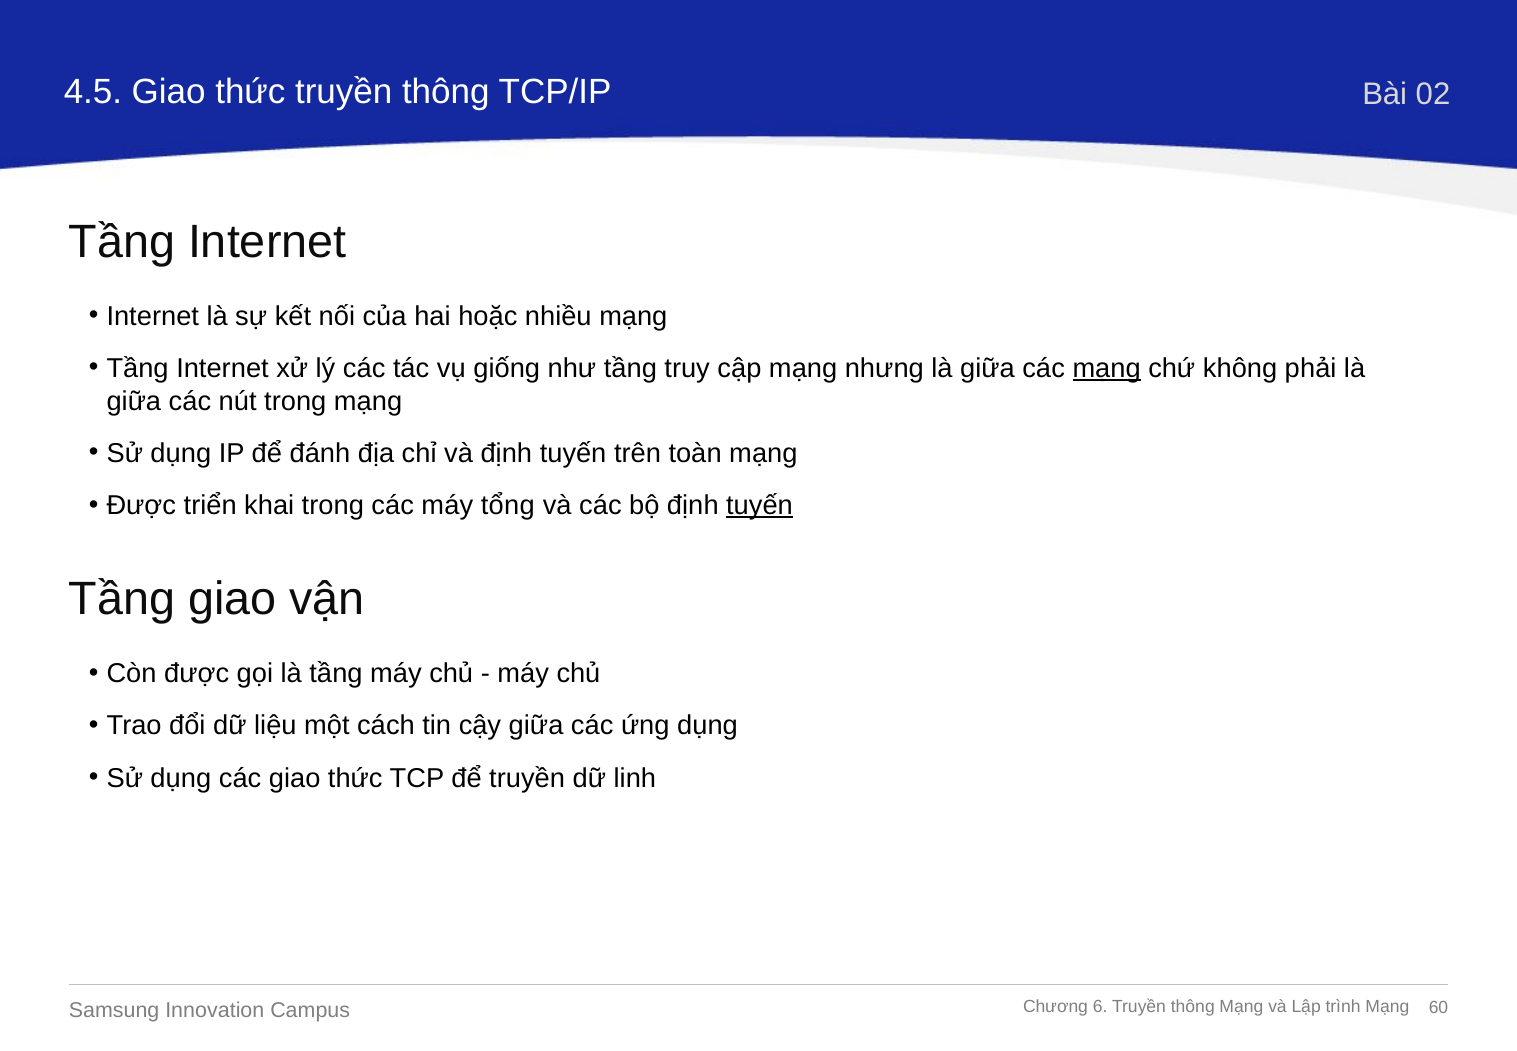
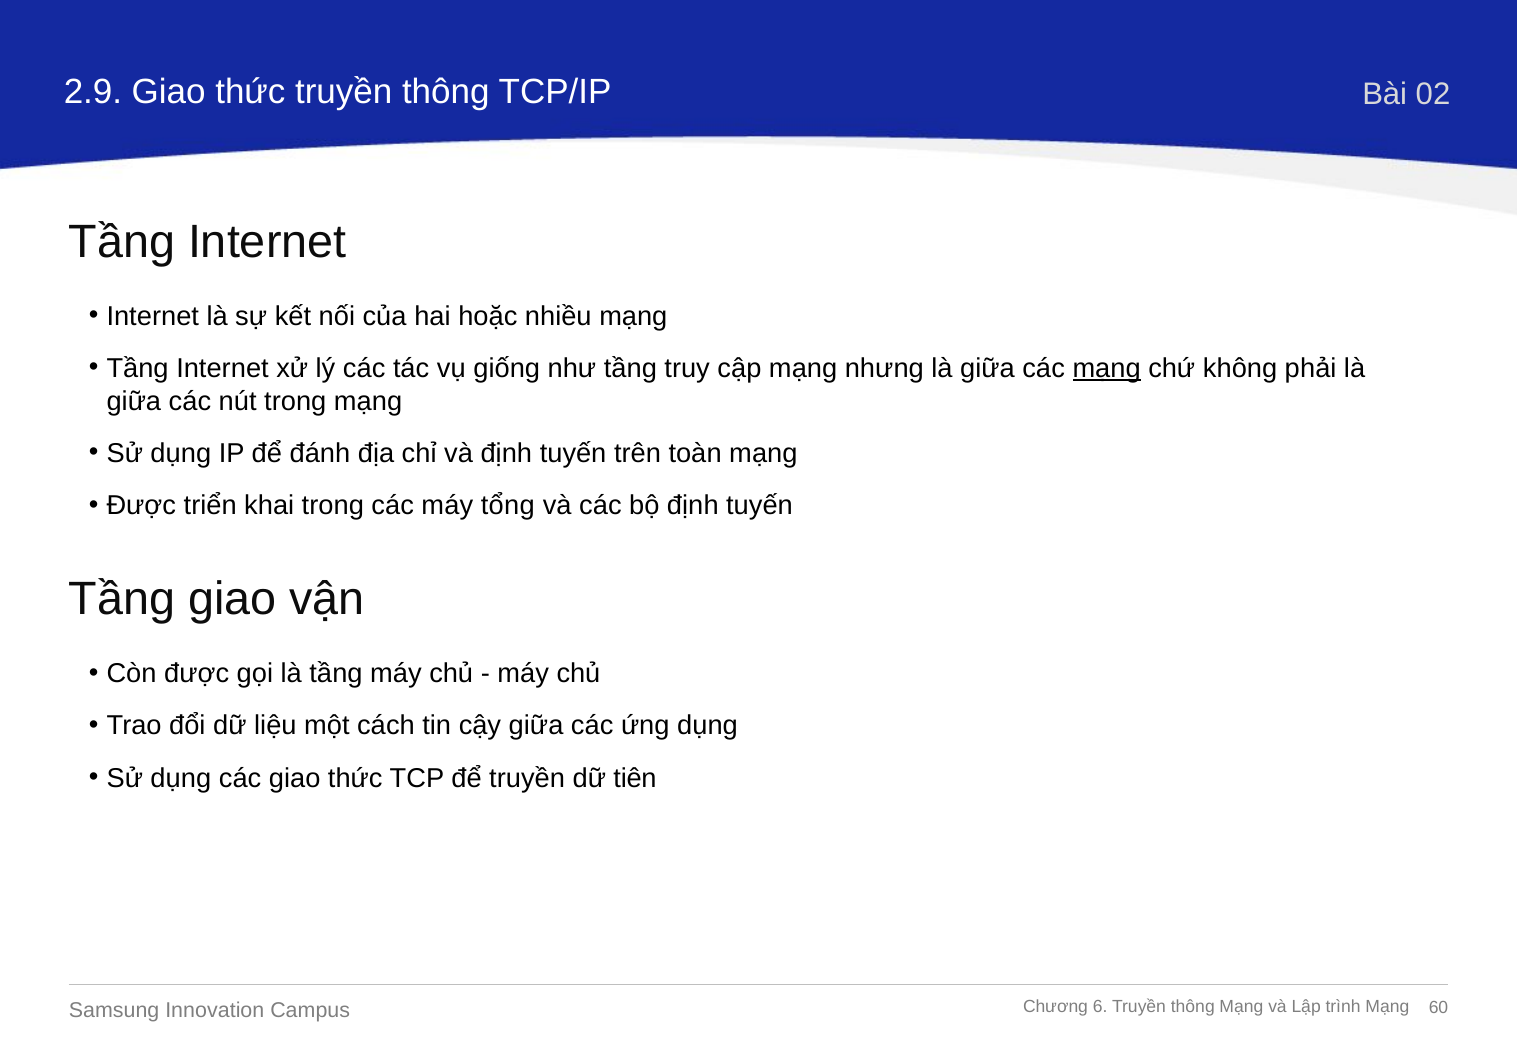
4.5: 4.5 -> 2.9 (93, 92)
tuyến underline: present -> none (760, 505)
linh: linh -> tiên (635, 778)
